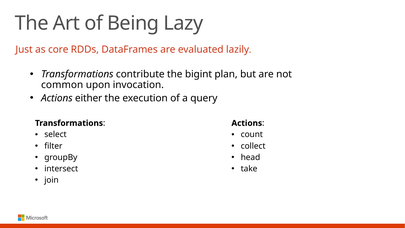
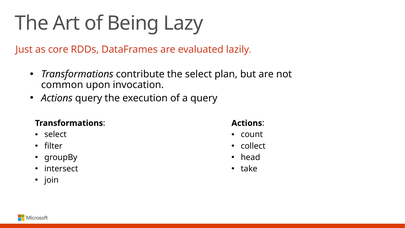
the bigint: bigint -> select (198, 74)
Actions either: either -> query (89, 98)
